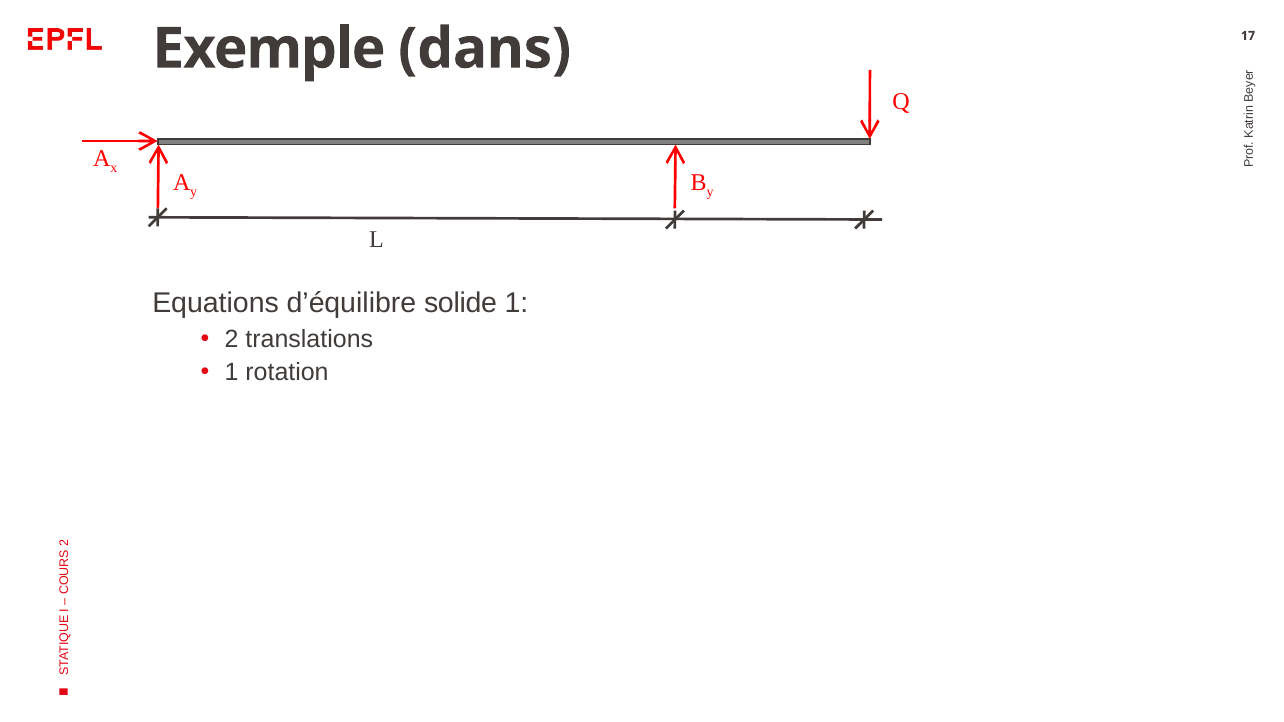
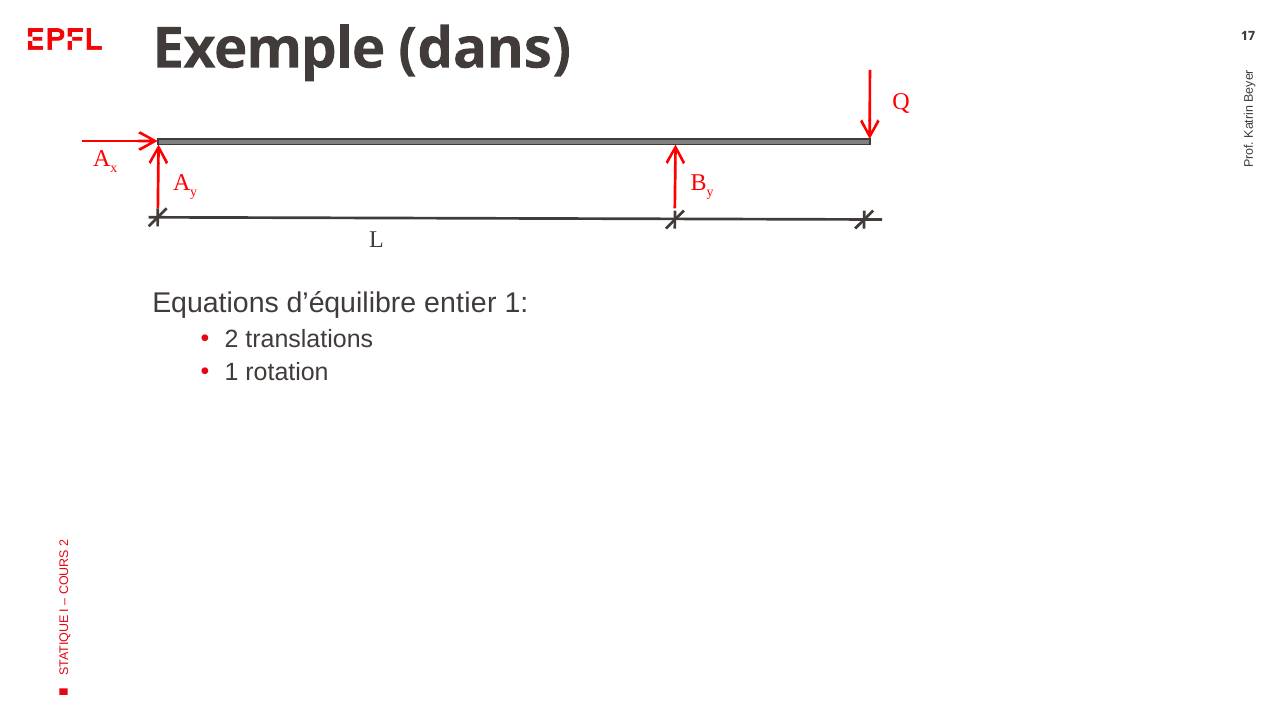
solide: solide -> entier (460, 303)
